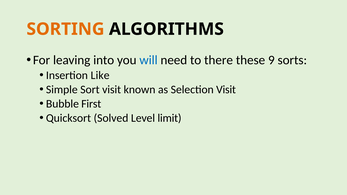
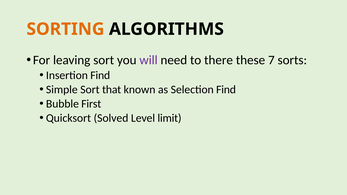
leaving into: into -> sort (104, 60)
will colour: blue -> purple (149, 60)
9: 9 -> 7 (271, 60)
Insertion Like: Like -> Find (100, 75)
Sort visit: visit -> that (112, 90)
Selection Visit: Visit -> Find (226, 90)
